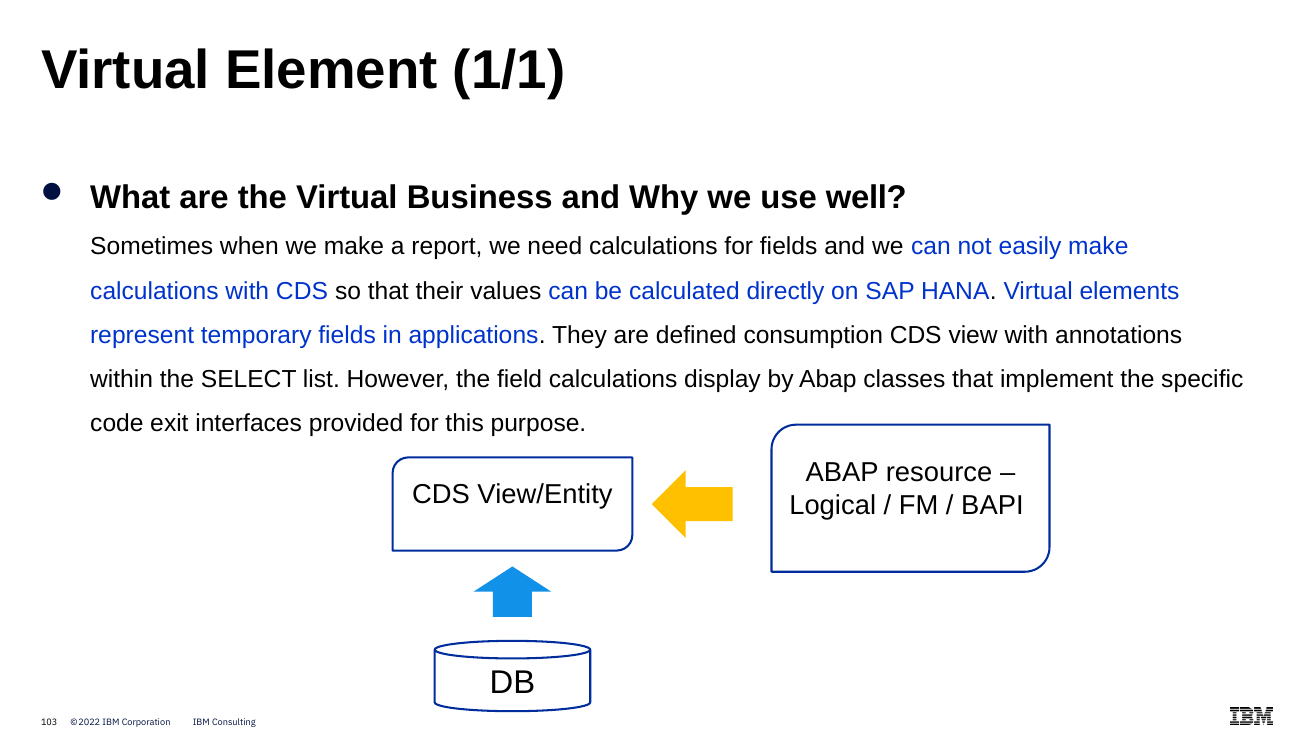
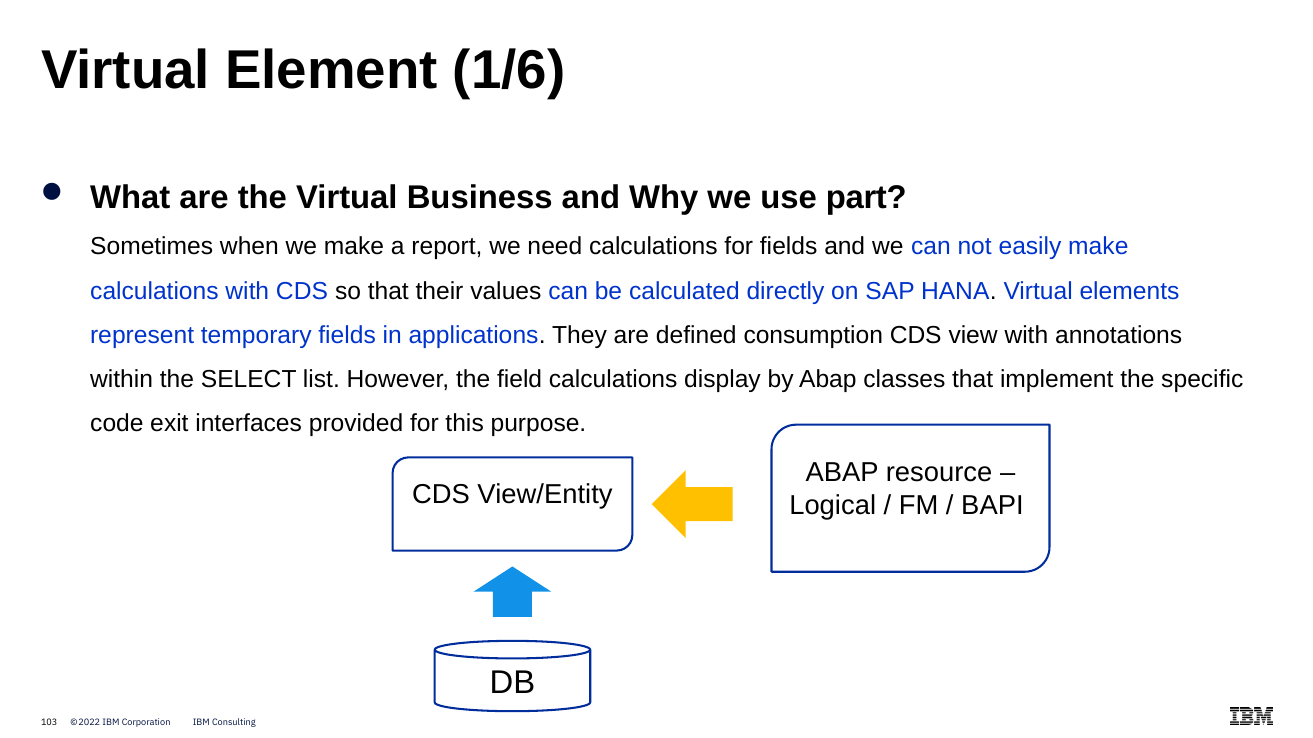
1/1: 1/1 -> 1/6 (509, 70)
well: well -> part (866, 198)
